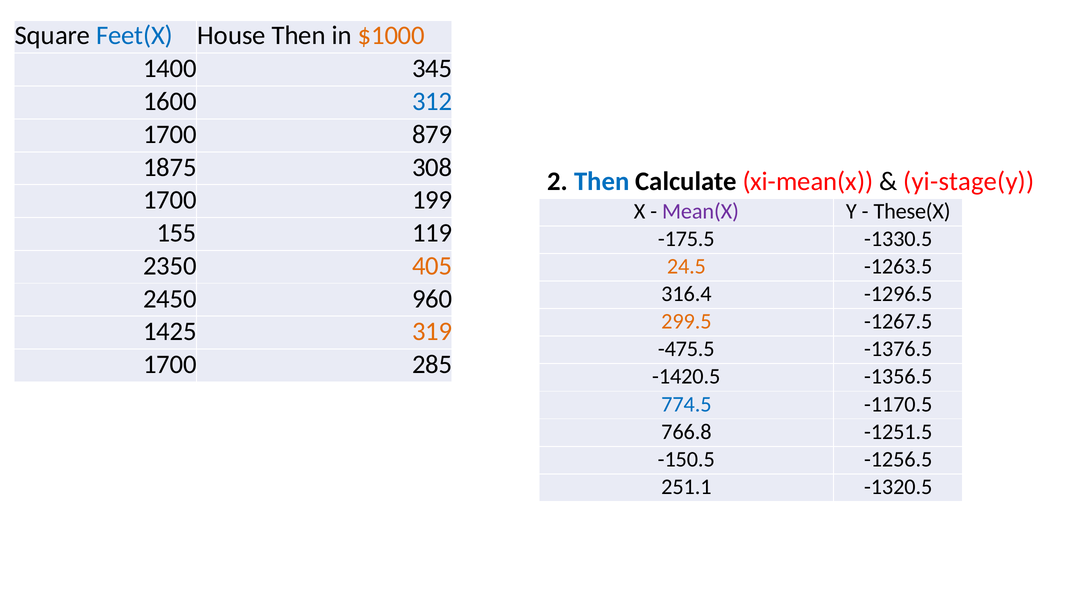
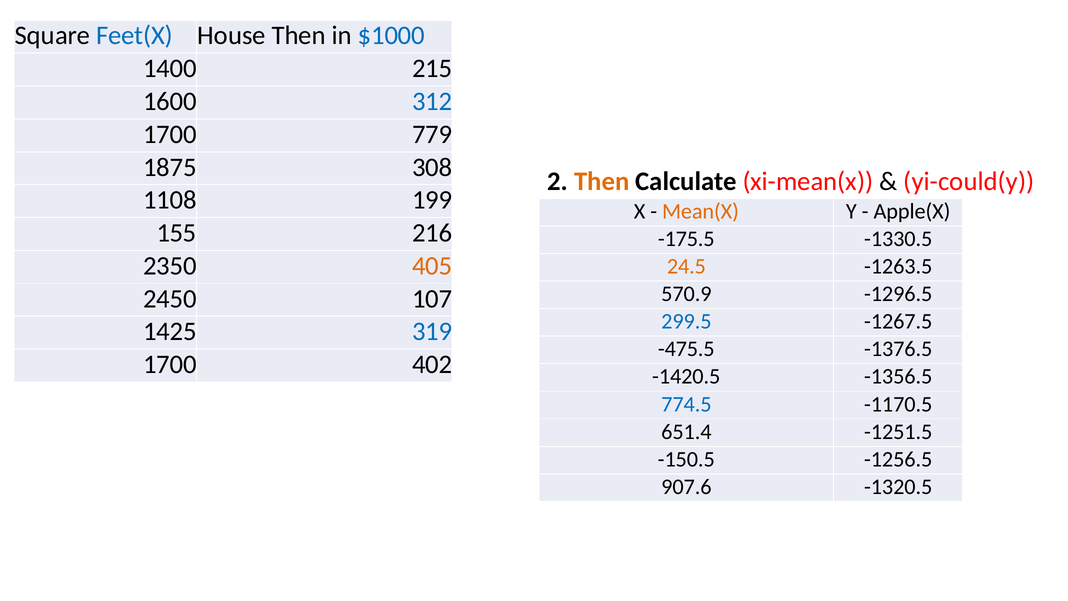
$1000 colour: orange -> blue (391, 36)
345: 345 -> 215 (432, 68)
879: 879 -> 779 (432, 134)
Then colour: blue -> orange (602, 181)
yi-stage(y: yi-stage(y -> yi-could(y (969, 181)
1700: 1700 -> 1108 (170, 200)
Mean(X colour: purple -> orange (700, 211)
These(X: These(X -> Apple(X (912, 211)
119: 119 -> 216 (432, 233)
316.4: 316.4 -> 570.9 (686, 294)
960: 960 -> 107 (432, 299)
299.5 colour: orange -> blue (686, 321)
319 colour: orange -> blue (432, 331)
285: 285 -> 402 (432, 364)
766.8: 766.8 -> 651.4 (686, 432)
251.1: 251.1 -> 907.6 (686, 487)
